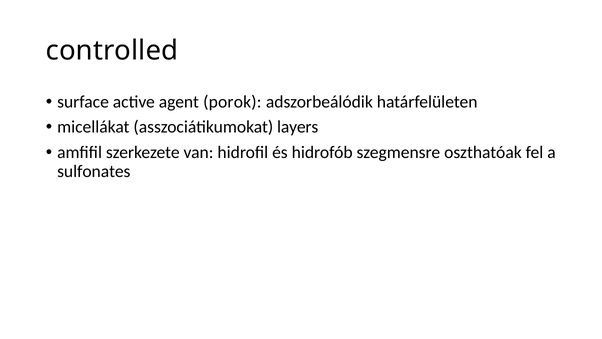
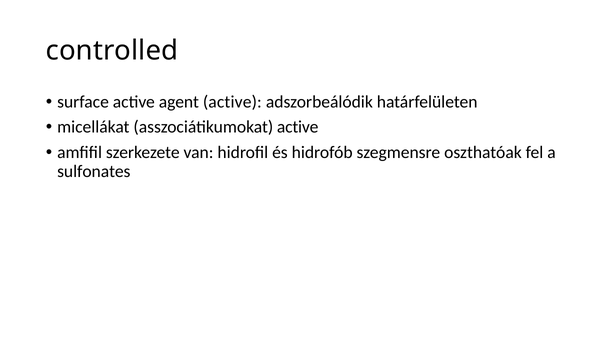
agent porok: porok -> active (232, 102)
asszociátikumokat layers: layers -> active (298, 127)
